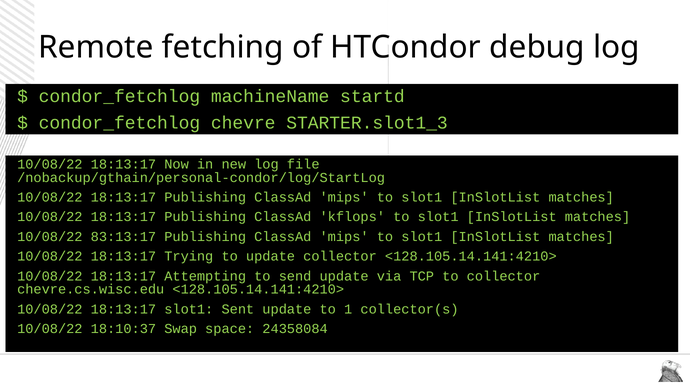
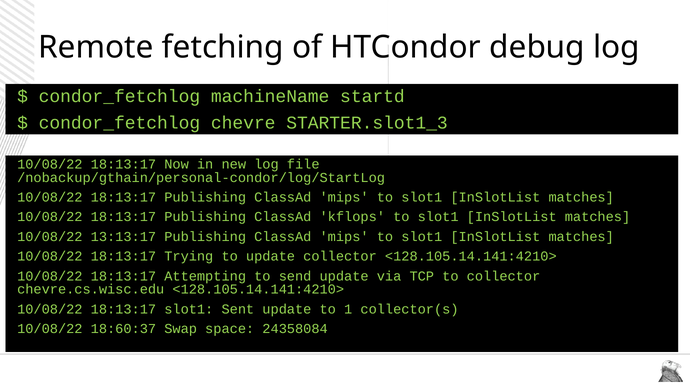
83:13:17: 83:13:17 -> 13:13:17 (123, 237)
18:10:37: 18:10:37 -> 18:60:37 (123, 329)
